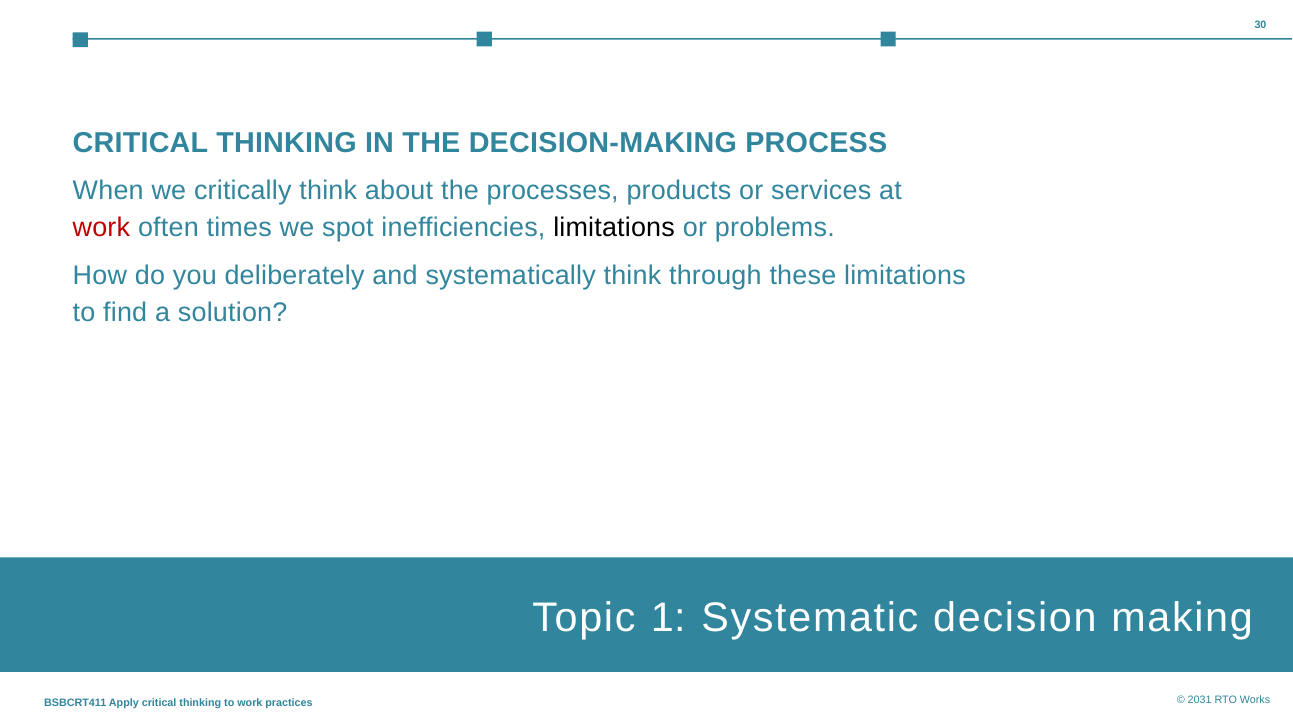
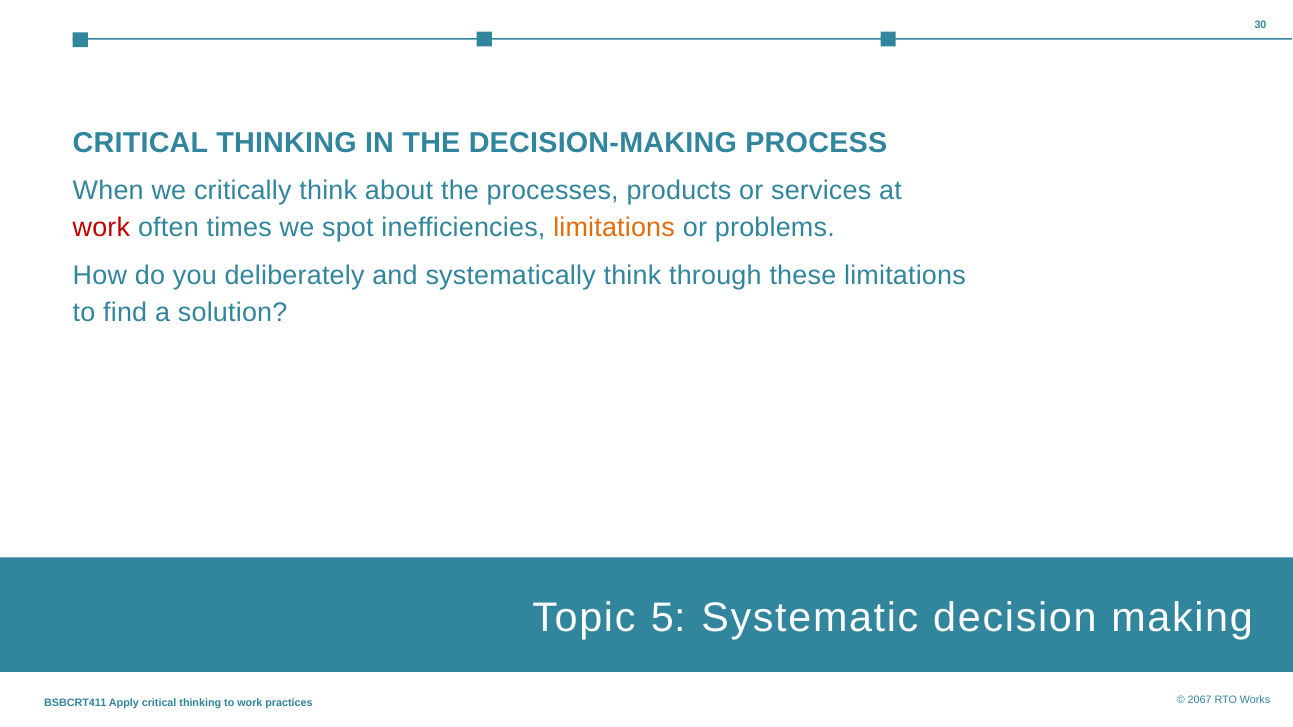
limitations colour: black -> orange (614, 228)
1: 1 -> 5 (668, 618)
2031: 2031 -> 2067 (1200, 701)
